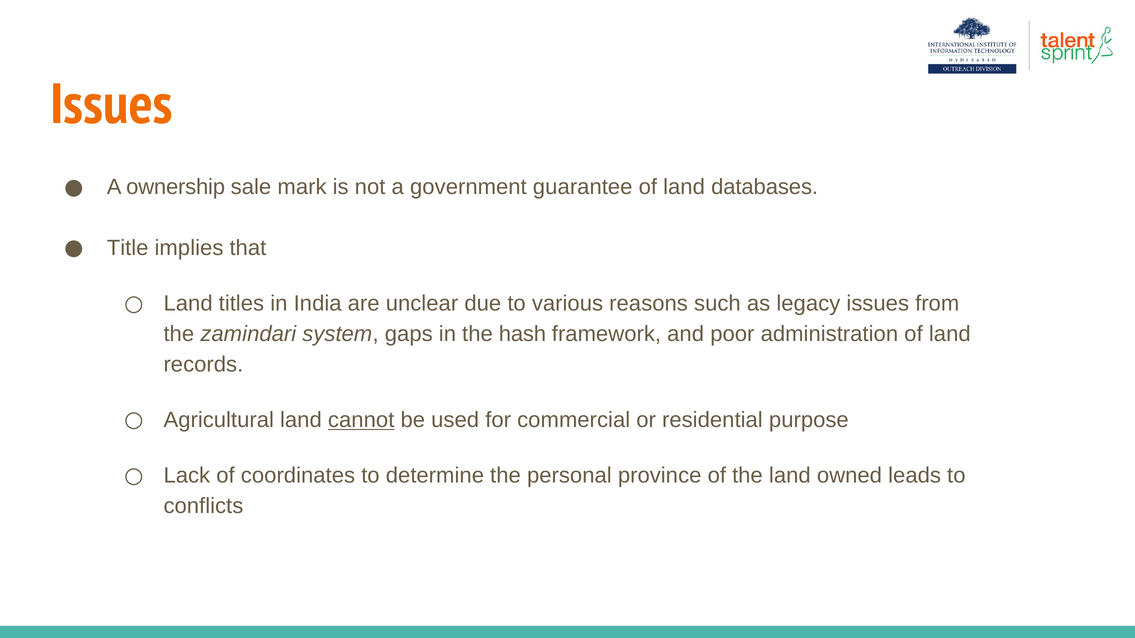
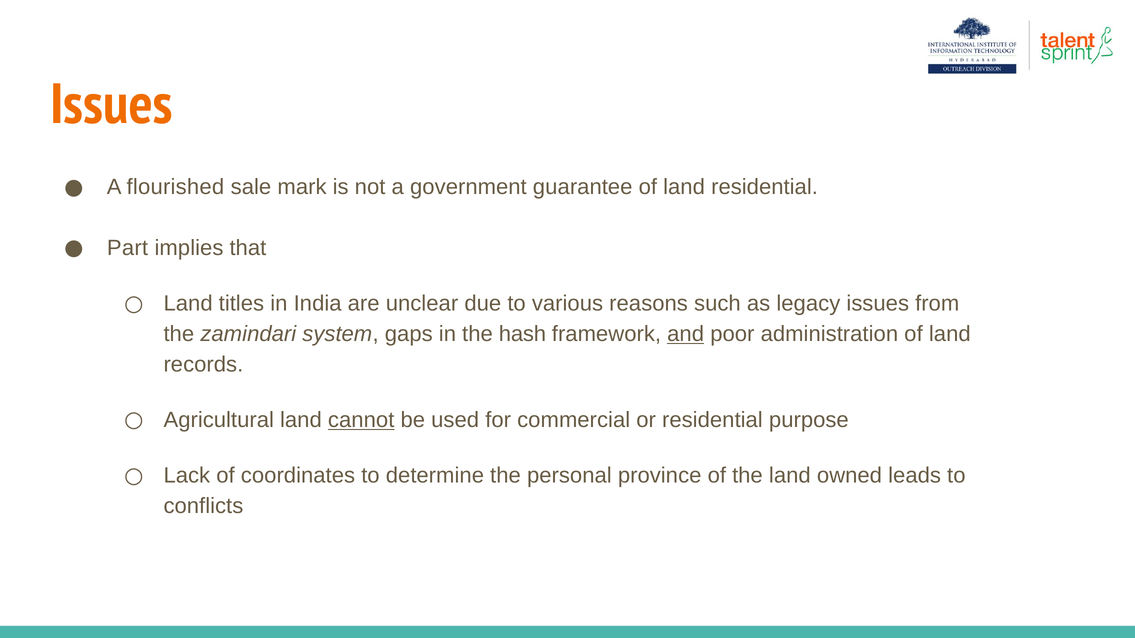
ownership: ownership -> flourished (175, 187)
land databases: databases -> residential (765, 187)
Title: Title -> Part (128, 248)
and underline: none -> present (686, 334)
